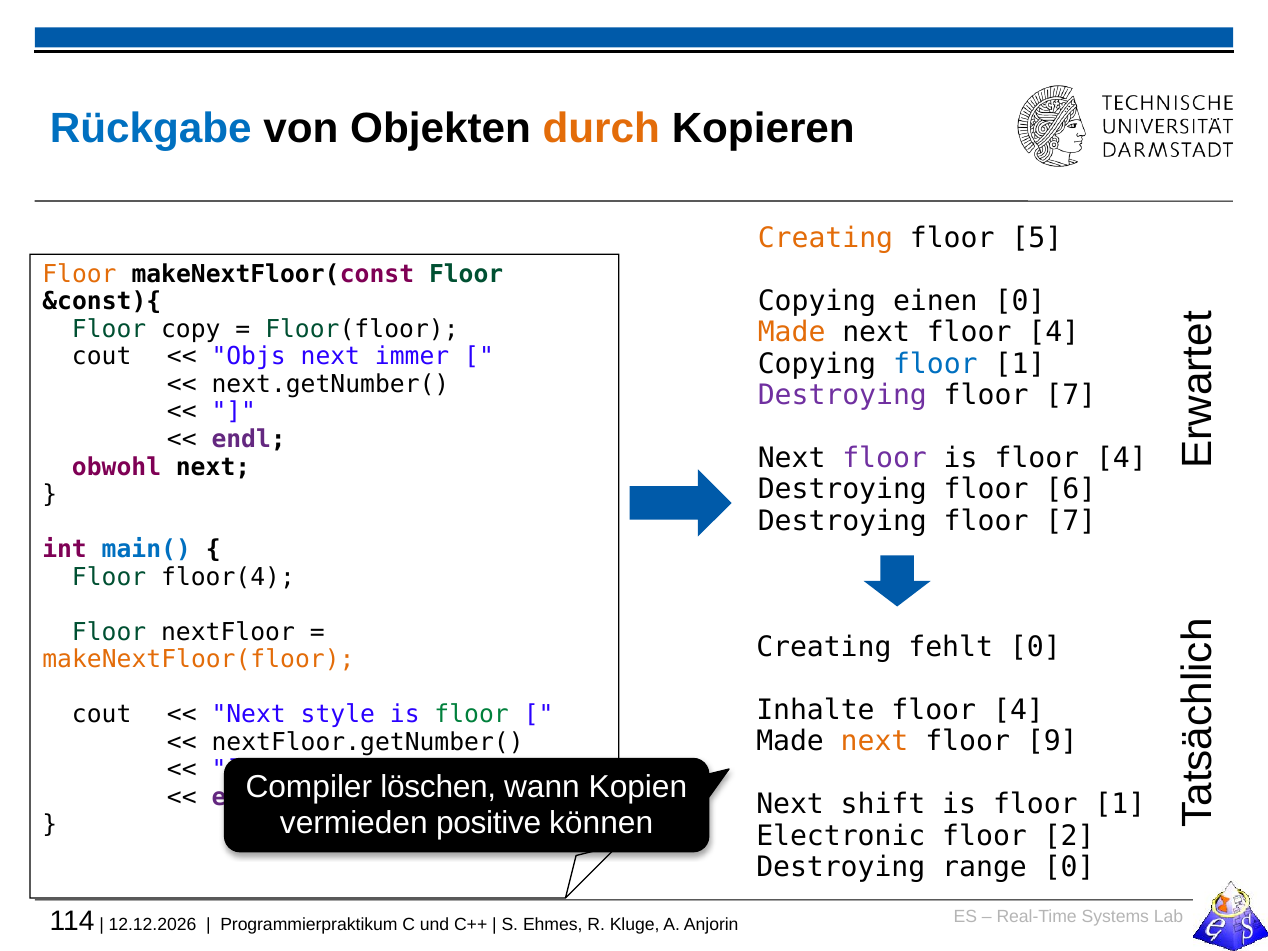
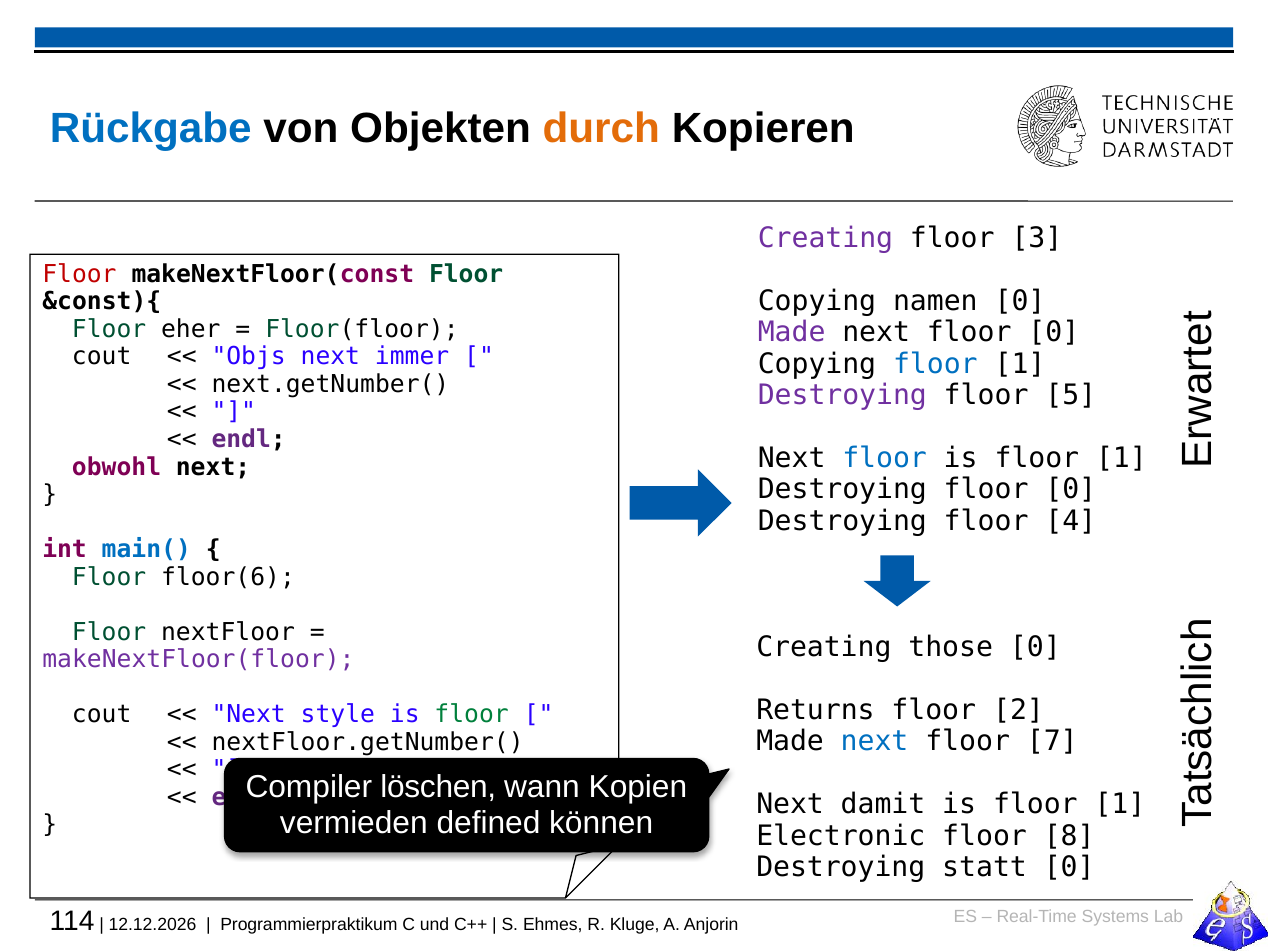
Creating colour: orange -> purple (825, 238)
5: 5 -> 3 (1037, 238)
Floor colour: orange -> red (79, 274)
einen: einen -> namen (935, 301)
copy: copy -> eher (191, 329)
Made colour: orange -> purple (792, 332)
next floor 4: 4 -> 0 (1054, 332)
7: 7 -> 5 (1071, 395)
floor colour: purple -> blue (885, 458)
4: 4 -> 1 (1121, 458)
Destroying floor 6: 6 -> 0 (1071, 490)
7: 7 -> 4 (1071, 521)
floor(4: floor(4 -> floor(6 (228, 577)
fehlt: fehlt -> those (951, 647)
makeNextFloor(floor colour: orange -> purple (198, 659)
Inhalte: Inhalte -> Returns (815, 710)
4: 4 -> 2 (1018, 710)
next colour: orange -> blue (875, 742)
9: 9 -> 7 (1052, 742)
shift: shift -> damit (883, 804)
positive: positive -> defined (488, 823)
2: 2 -> 8 (1069, 836)
range: range -> statt (985, 867)
